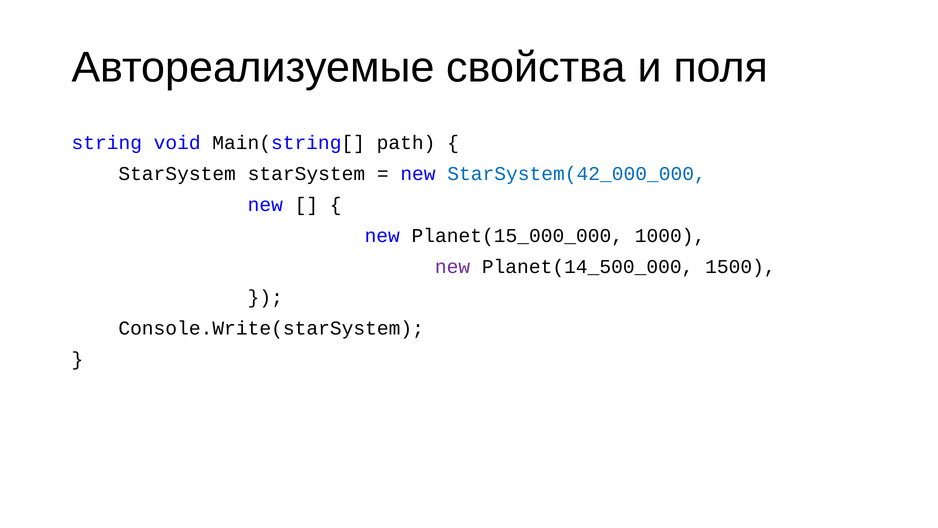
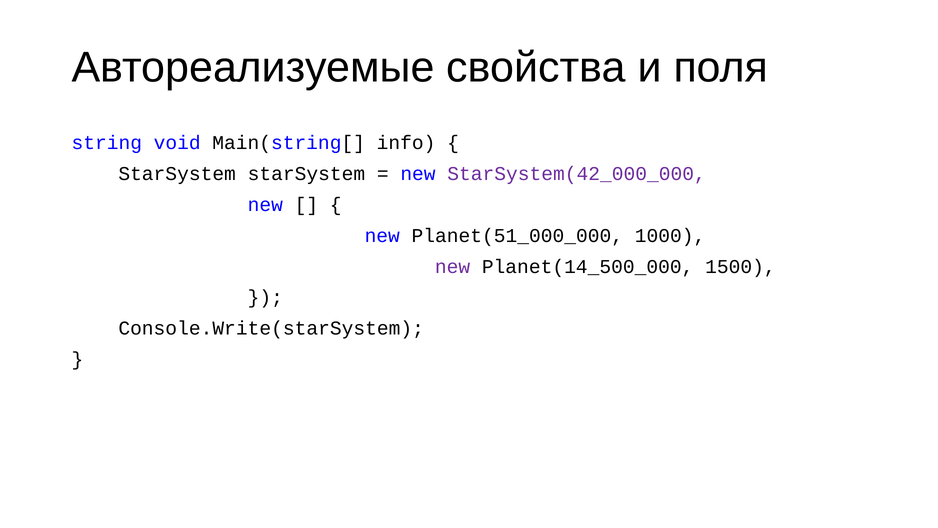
path: path -> info (406, 143)
StarSystem(42_000_000 colour: blue -> purple (577, 174)
Planet(15_000_000: Planet(15_000_000 -> Planet(51_000_000 (517, 236)
